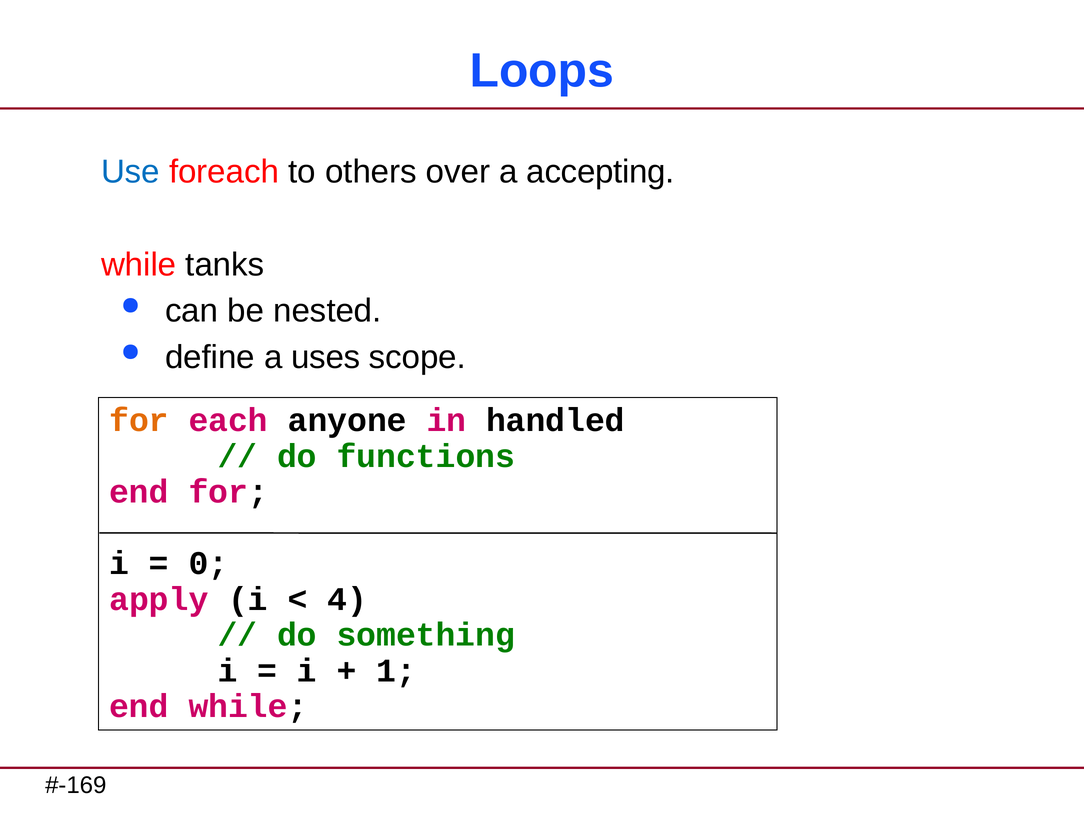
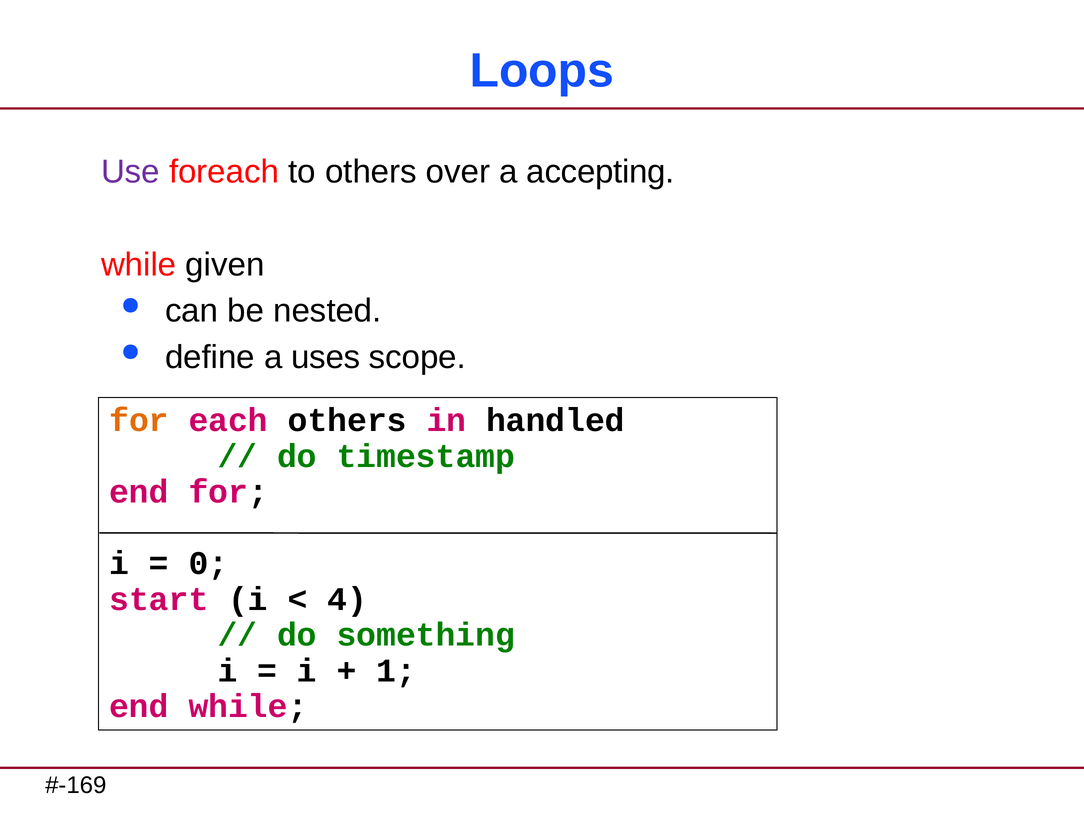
Use colour: blue -> purple (130, 172)
tanks: tanks -> given (225, 265)
each anyone: anyone -> others (347, 420)
functions: functions -> timestamp (426, 456)
apply: apply -> start (159, 599)
